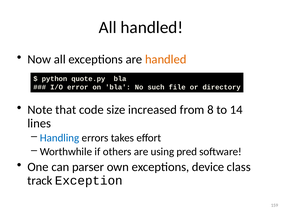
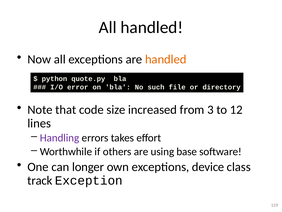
8: 8 -> 3 (210, 110)
14: 14 -> 12 (236, 110)
Handling colour: blue -> purple (60, 138)
pred: pred -> base (187, 151)
parser: parser -> longer (88, 167)
